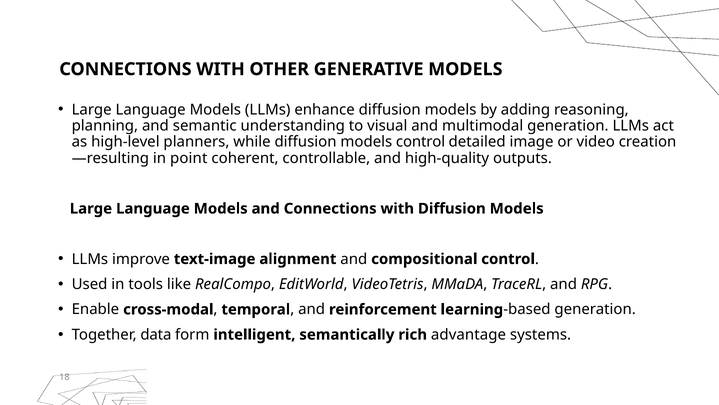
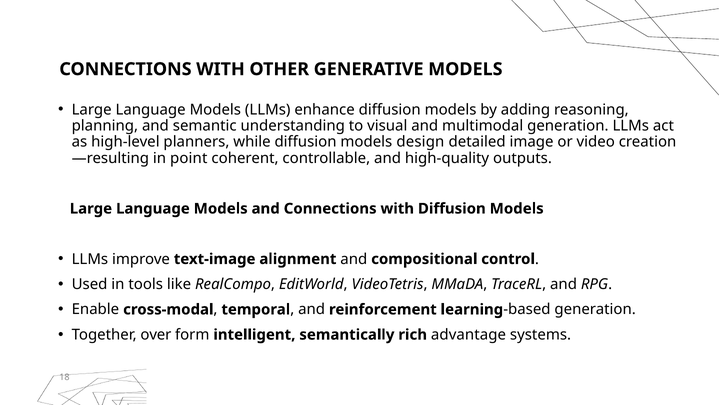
models control: control -> design (420, 142)
data: data -> over (156, 334)
